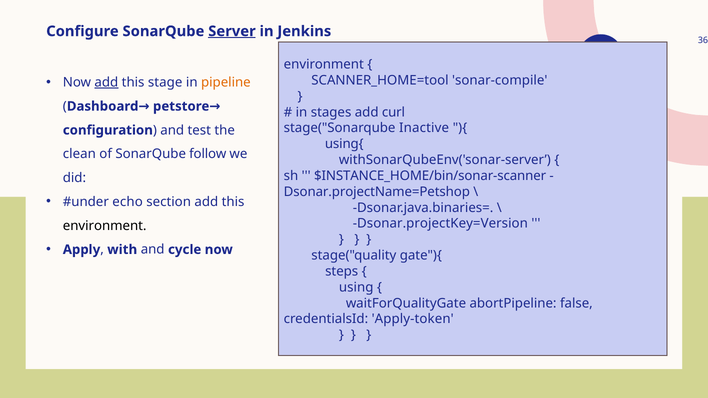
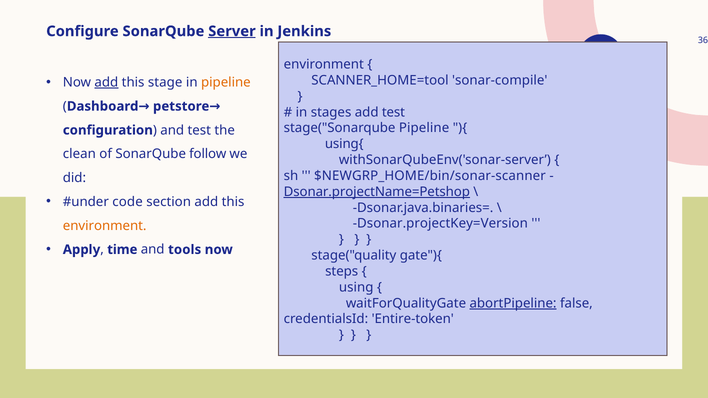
add curl: curl -> test (393, 112)
stage("Sonarqube Inactive: Inactive -> Pipeline (424, 128)
$INSTANCE_HOME/bin/sonar-scanner: $INSTANCE_HOME/bin/sonar-scanner -> $NEWGRP_HOME/bin/sonar-scanner (430, 176)
Dsonar.projectName=Petshop underline: none -> present (377, 192)
echo: echo -> code (128, 202)
environment colour: black -> orange (105, 226)
with: with -> time (122, 250)
cycle: cycle -> tools (185, 250)
abortPipeline underline: none -> present (513, 303)
Apply-token: Apply-token -> Entire-token (413, 319)
